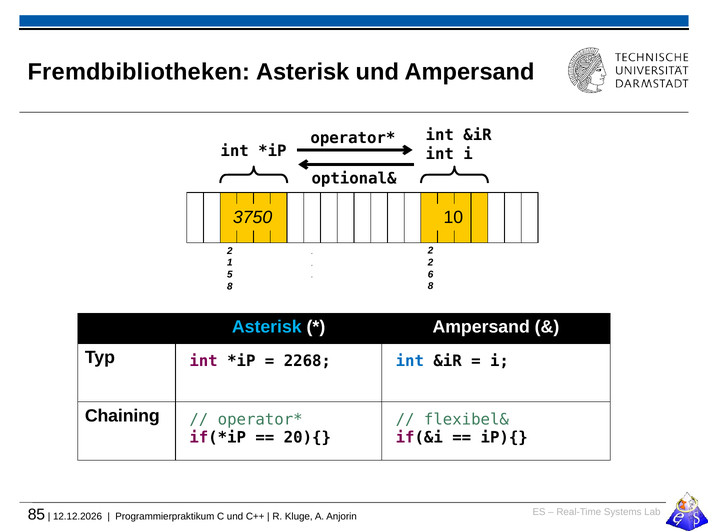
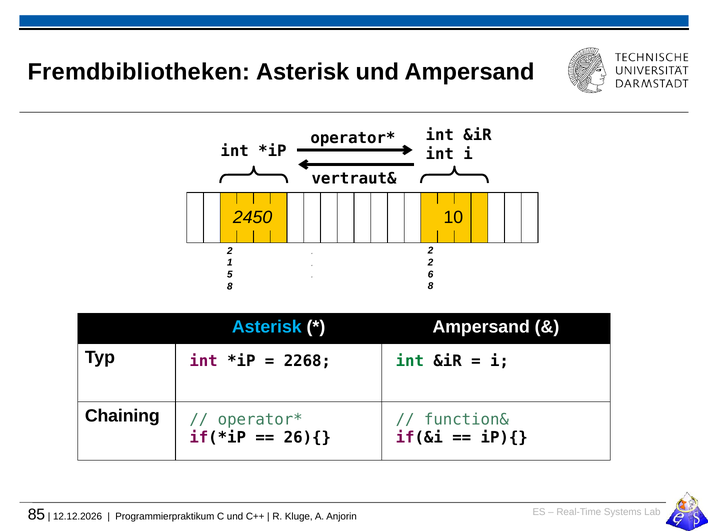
optional&: optional& -> vertraut& (354, 179)
3750: 3750 -> 2450 (253, 217)
int colour: blue -> green (410, 361)
flexibel&: flexibel& -> function& (466, 420)
20){: 20){ -> 26){ (307, 438)
